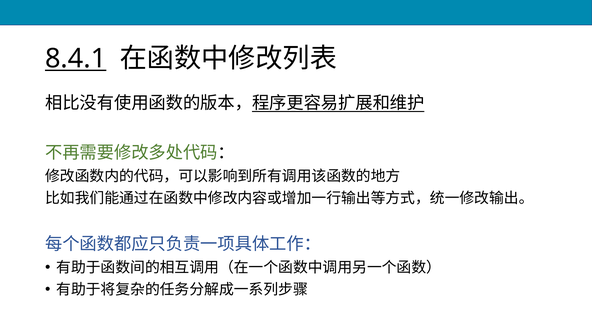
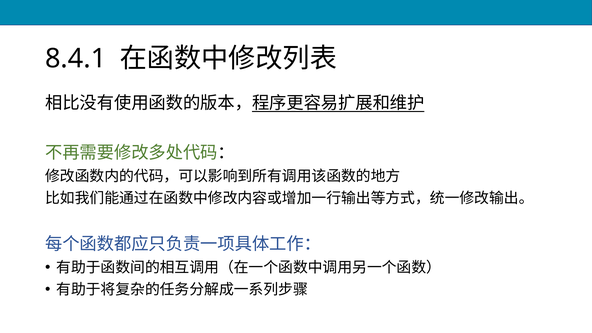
8.4.1 underline: present -> none (76, 59)
